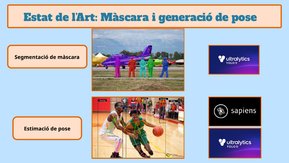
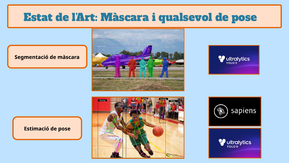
generació: generació -> qualsevol (186, 18)
